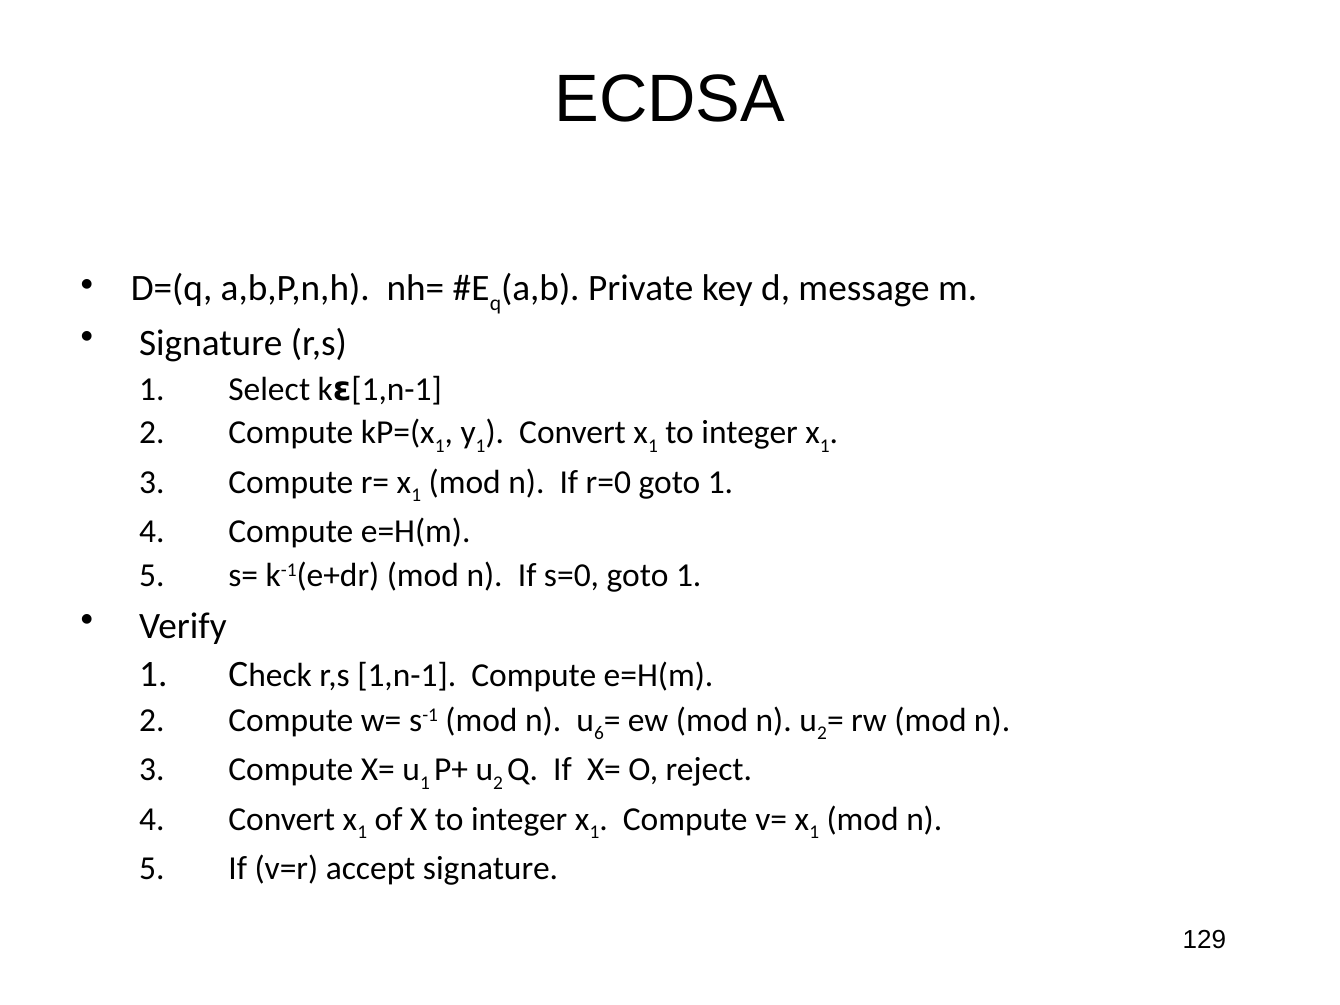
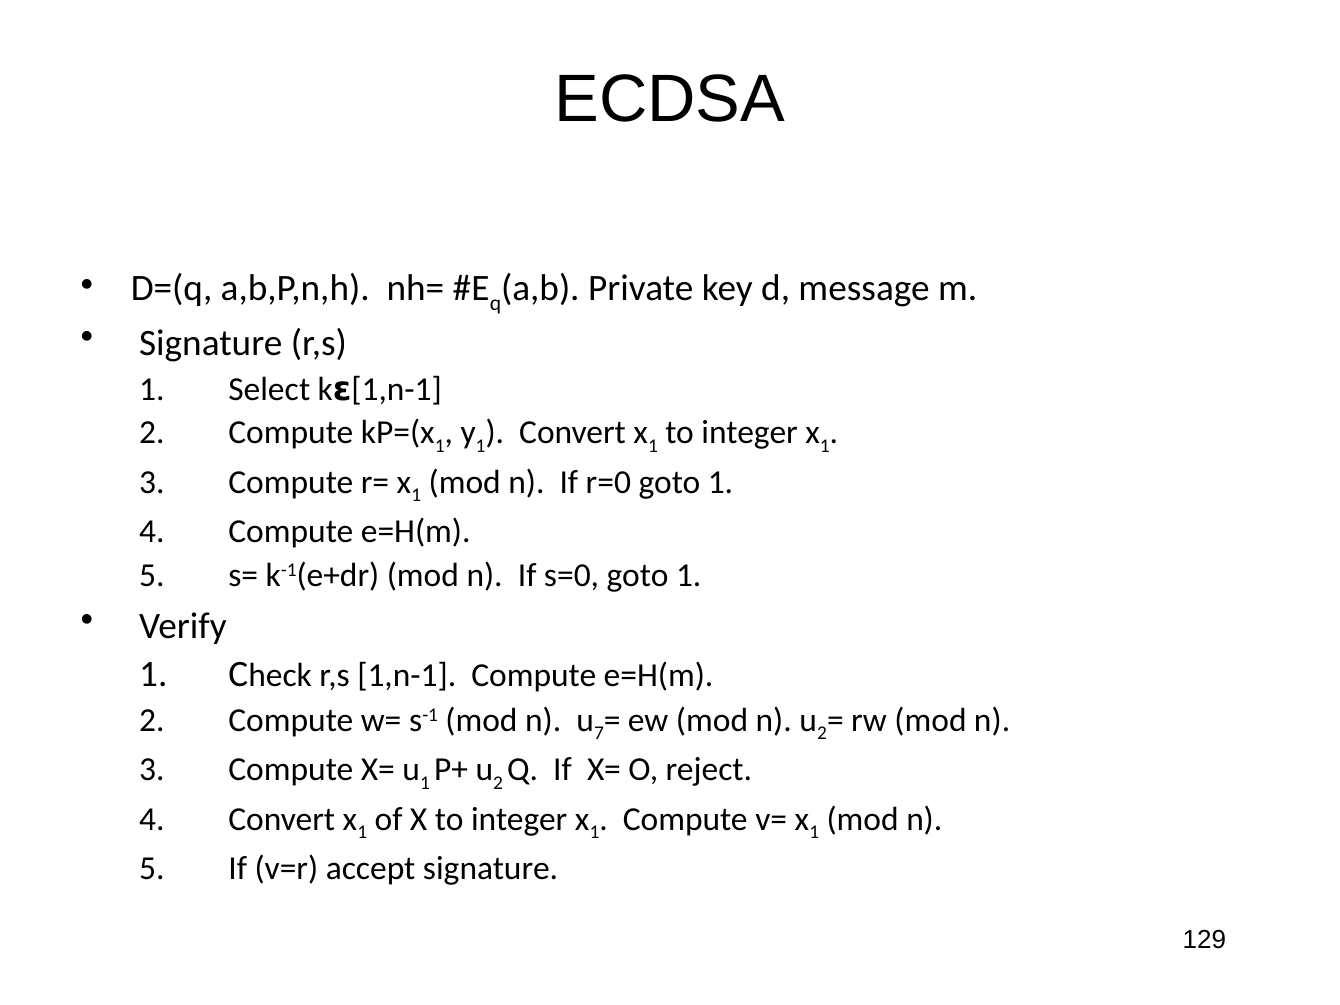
6: 6 -> 7 (599, 733)
